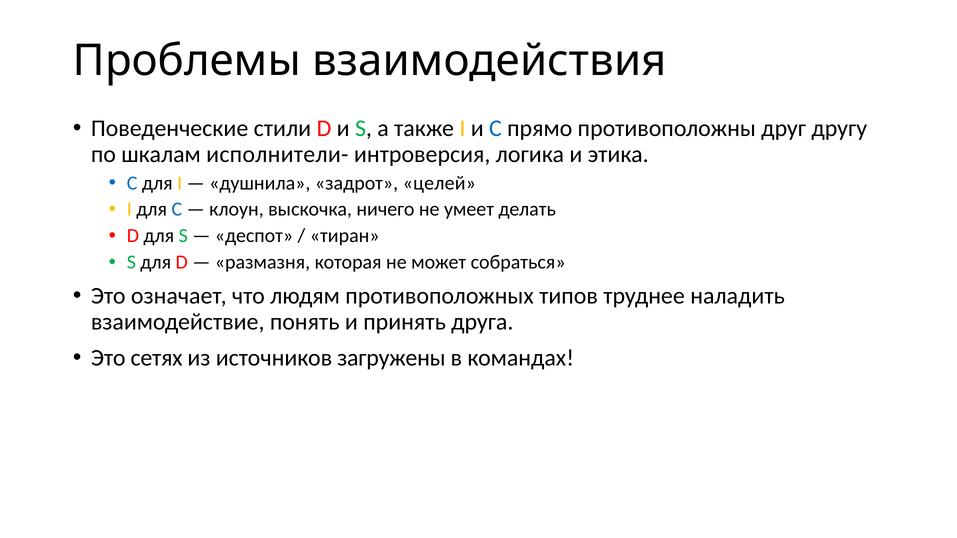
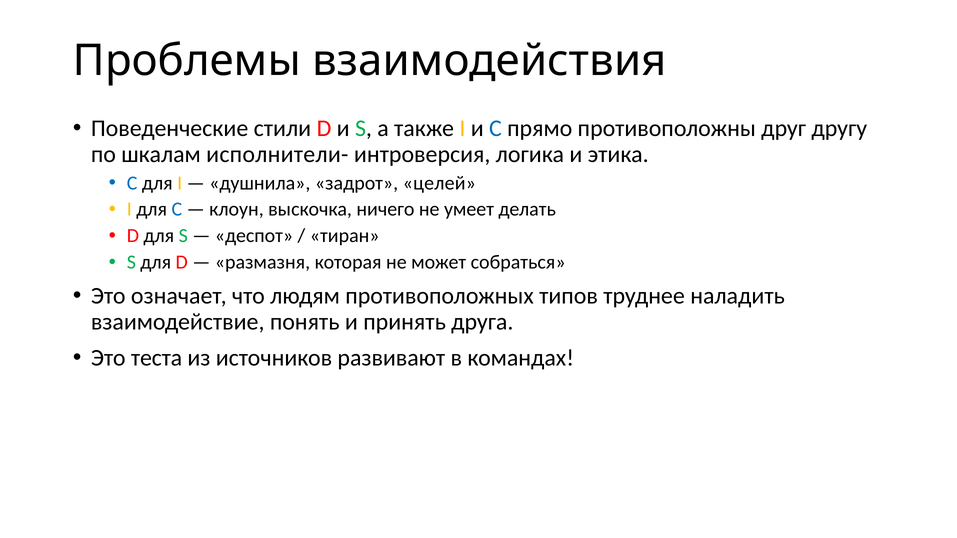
сетях: сетях -> теста (157, 358)
загружены: загружены -> развивают (391, 358)
